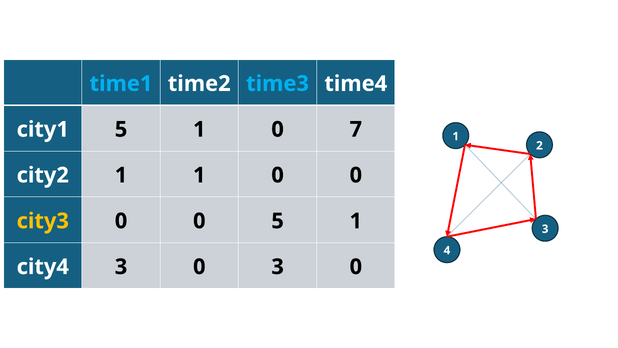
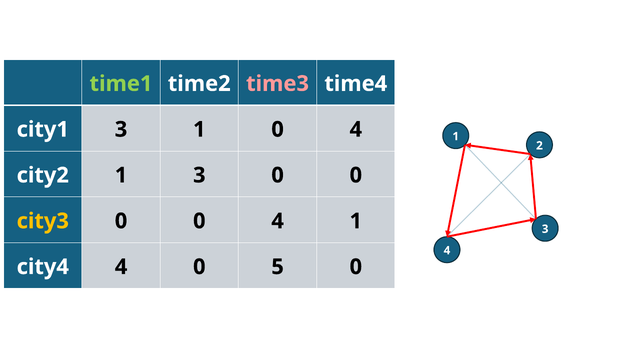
time1 colour: light blue -> light green (121, 84)
time3 colour: light blue -> pink (278, 84)
city1 5: 5 -> 3 (121, 129)
1 0 7: 7 -> 4 (356, 129)
1 1: 1 -> 3 (199, 175)
0 0 5: 5 -> 4 (278, 221)
city4 3: 3 -> 4 (121, 267)
0 3: 3 -> 5 (278, 267)
